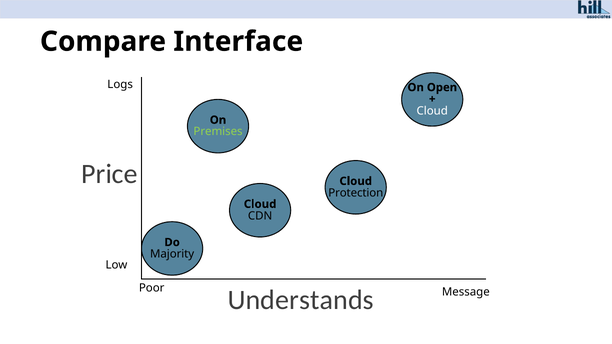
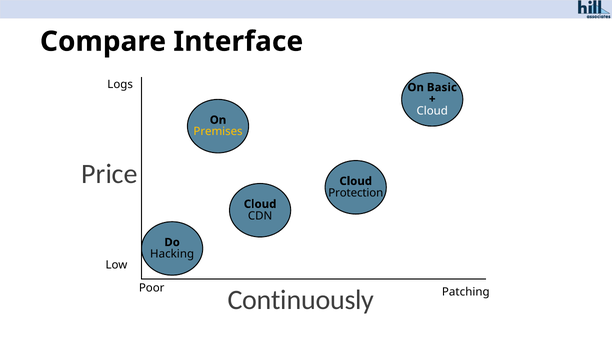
Open: Open -> Basic (442, 87)
Premises colour: light green -> yellow (218, 132)
Majority: Majority -> Hacking (172, 254)
Message: Message -> Patching (466, 292)
Understands: Understands -> Continuously (301, 300)
